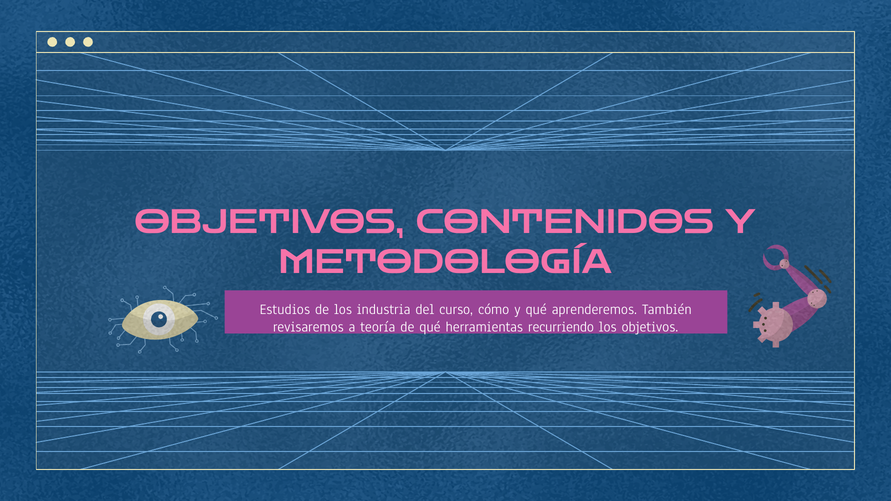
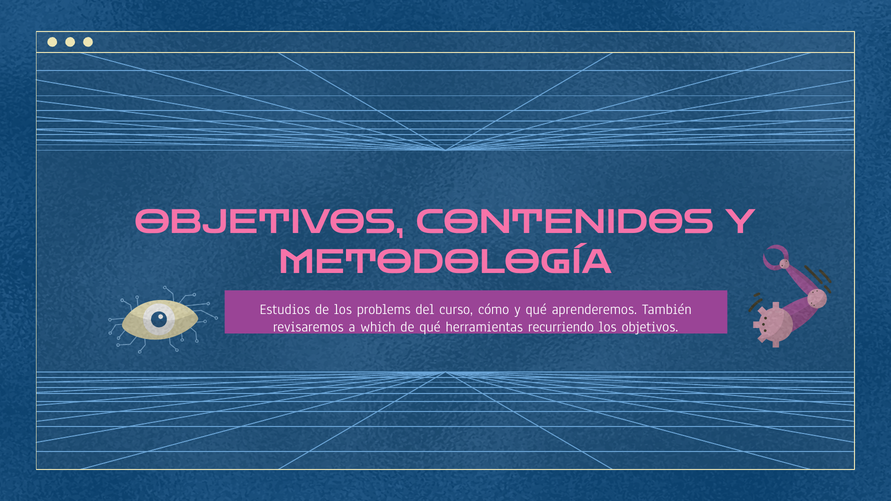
industria: industria -> problems (384, 309)
teoría: teoría -> which (378, 327)
